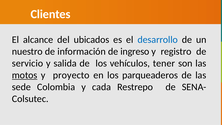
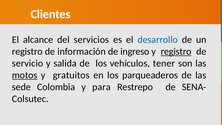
ubicados: ubicados -> servicios (91, 40)
nuestro: nuestro -> registro (27, 51)
registro underline: none -> present (176, 51)
proyecto: proyecto -> gratuitos (71, 75)
cada: cada -> para (101, 87)
